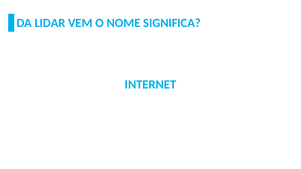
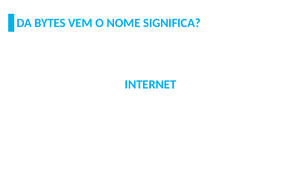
LIDAR: LIDAR -> BYTES (50, 23)
